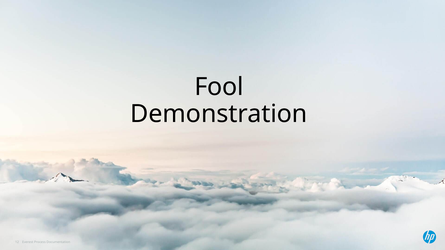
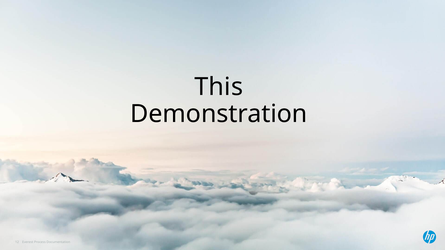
Fool: Fool -> This (219, 87)
